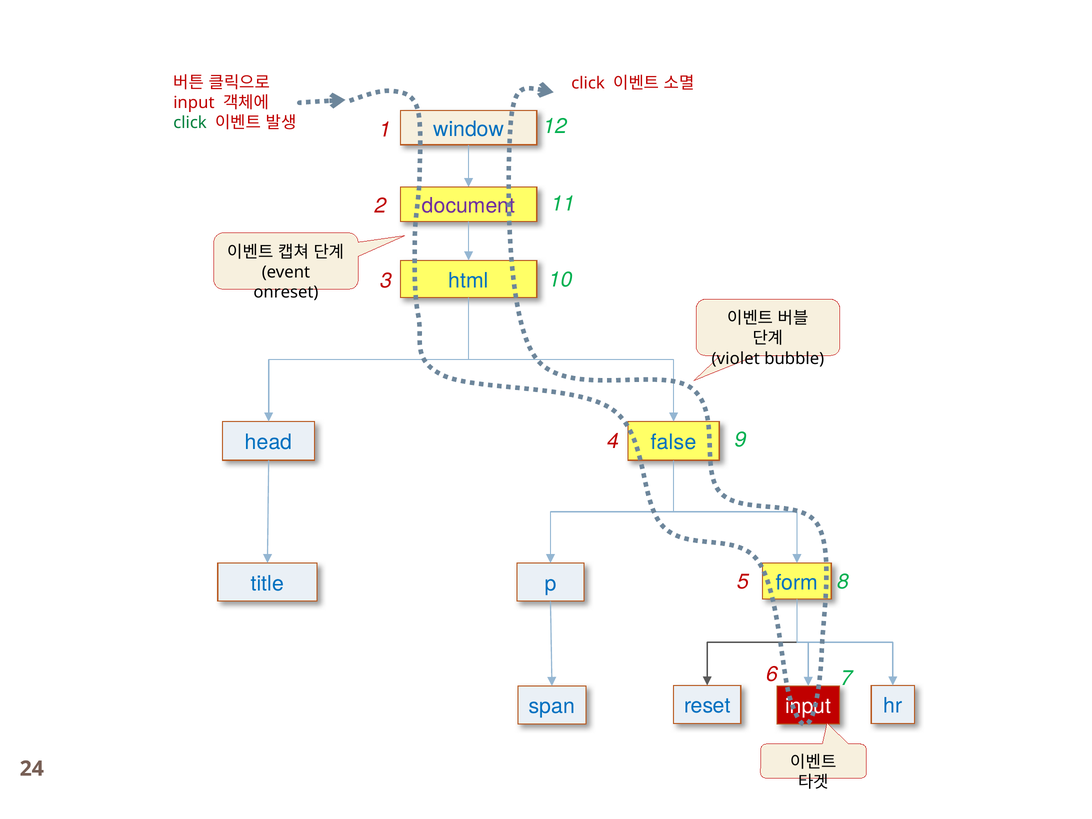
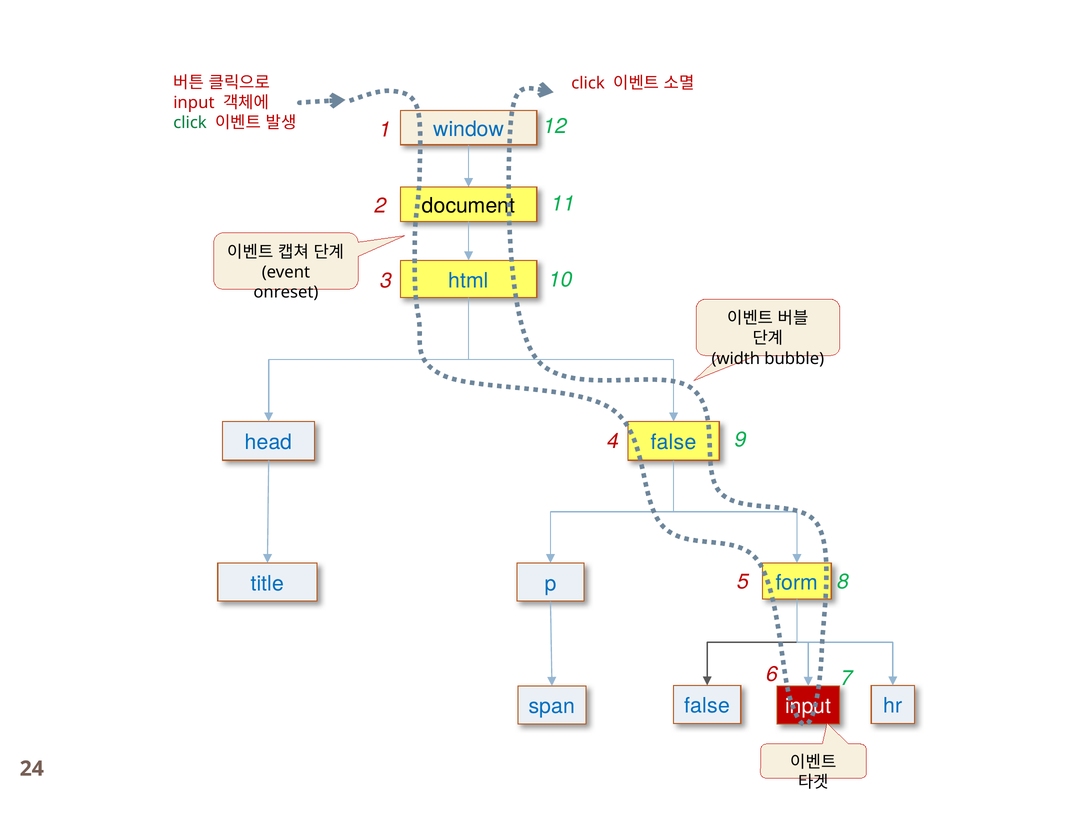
document colour: purple -> black (469, 206)
violet: violet -> width (736, 359)
span reset: reset -> false (707, 706)
